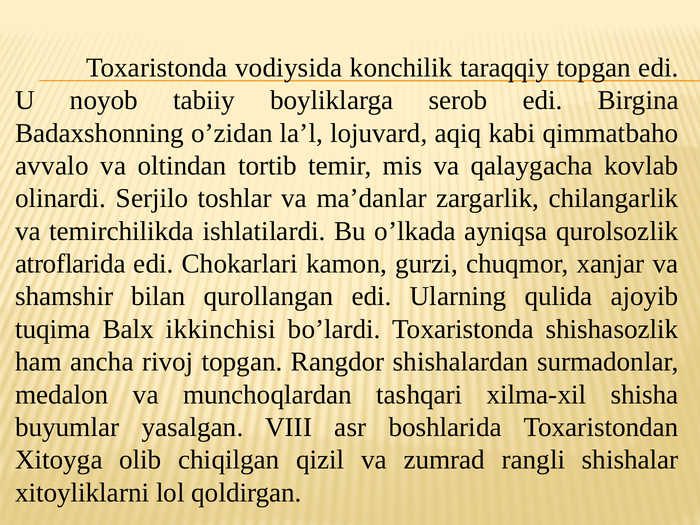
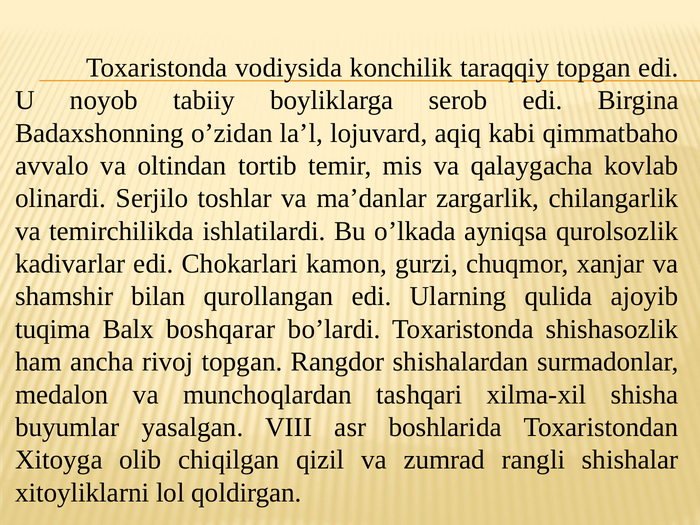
atroflarida: atroflarida -> kadivarlar (70, 264)
ikkinchisi: ikkinchisi -> boshqarar (221, 329)
